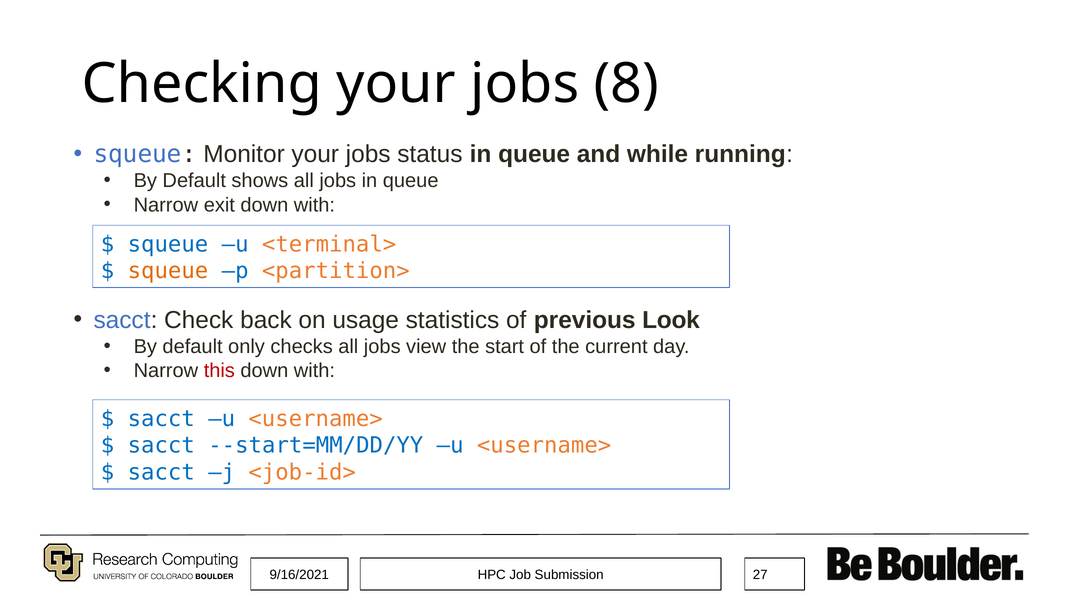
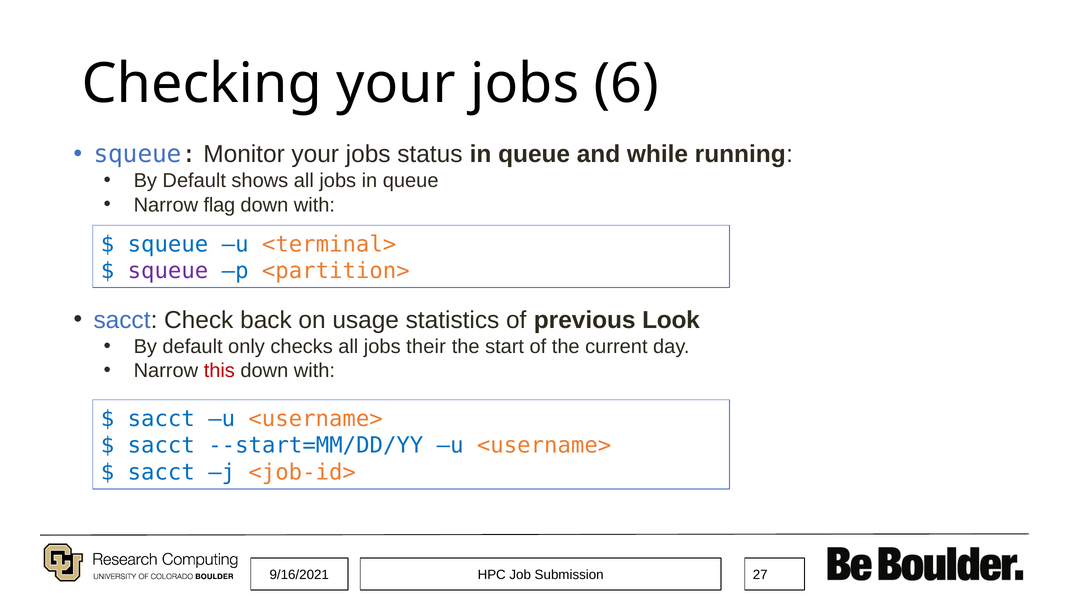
8: 8 -> 6 (626, 84)
exit: exit -> flag (219, 205)
squeue colour: orange -> purple (168, 271)
view: view -> their (426, 346)
